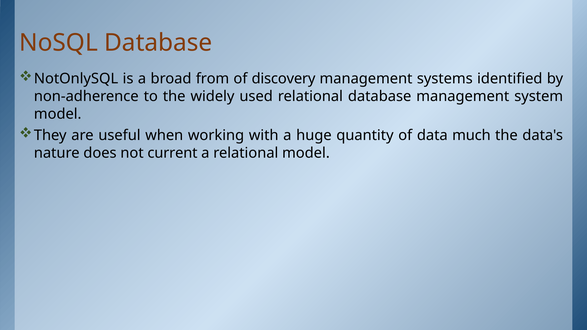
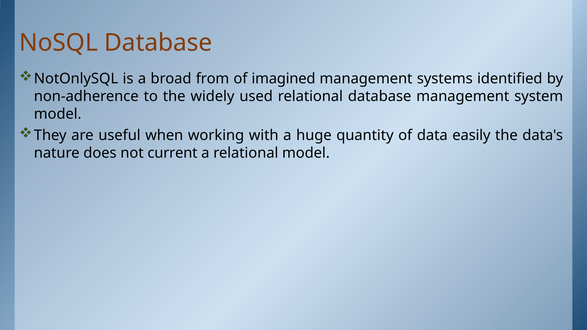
discovery: discovery -> imagined (284, 79)
much: much -> easily (471, 135)
